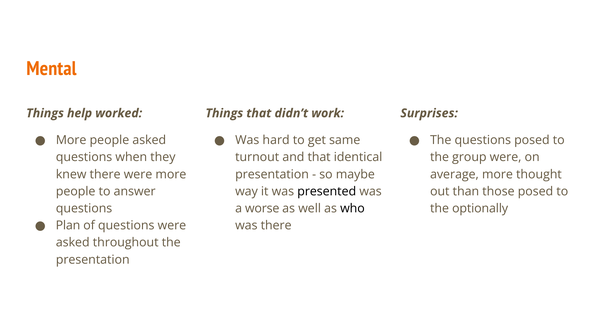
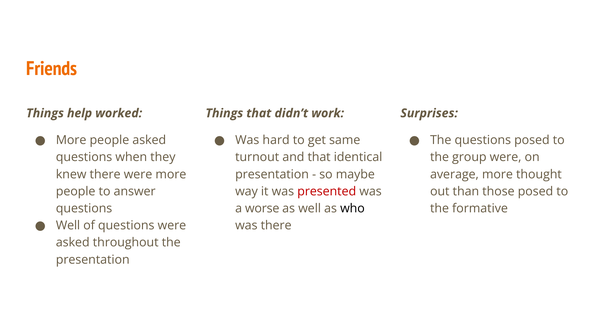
Mental: Mental -> Friends (52, 69)
presented colour: black -> red (327, 191)
optionally: optionally -> formative (480, 209)
Plan: Plan -> Well (68, 226)
